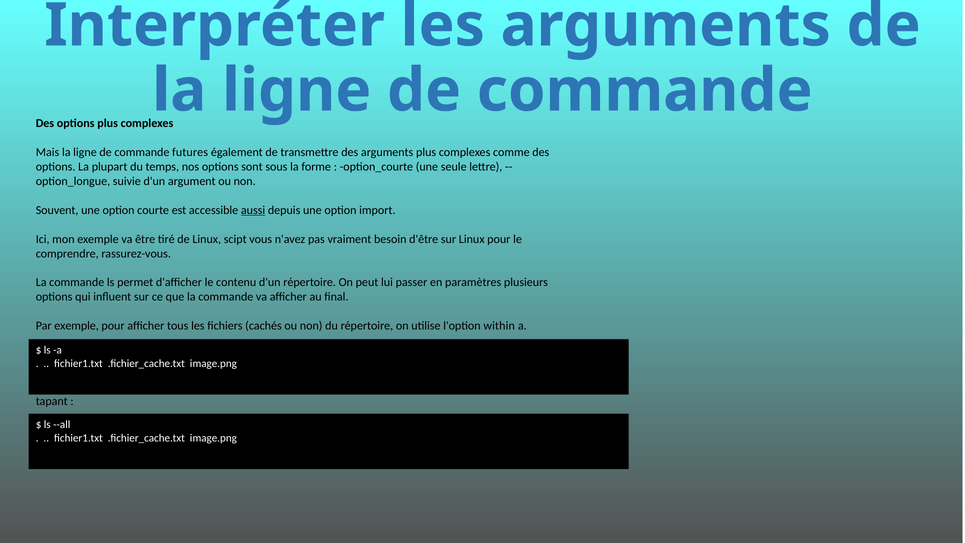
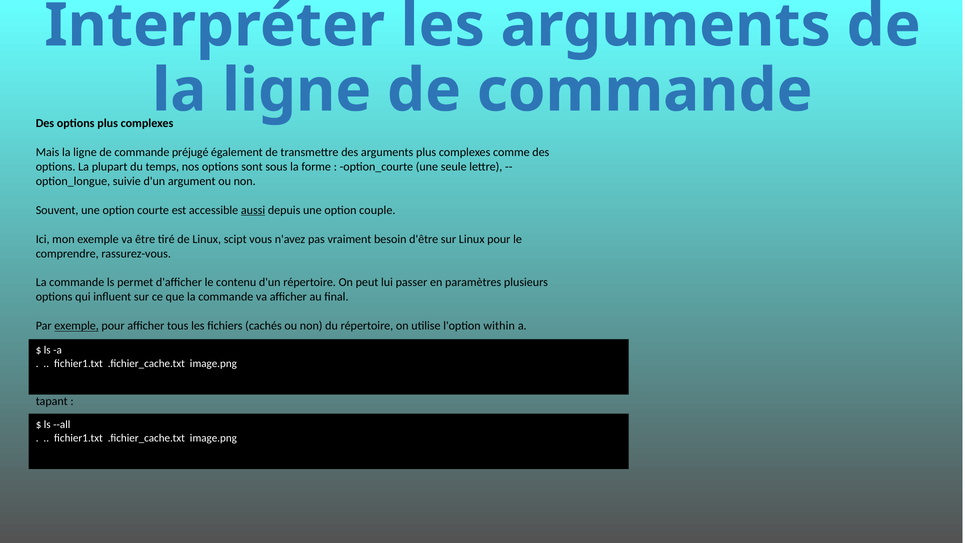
futures: futures -> préjugé (190, 152)
import: import -> couple (377, 210)
exemple underline: none -> present (77, 326)
